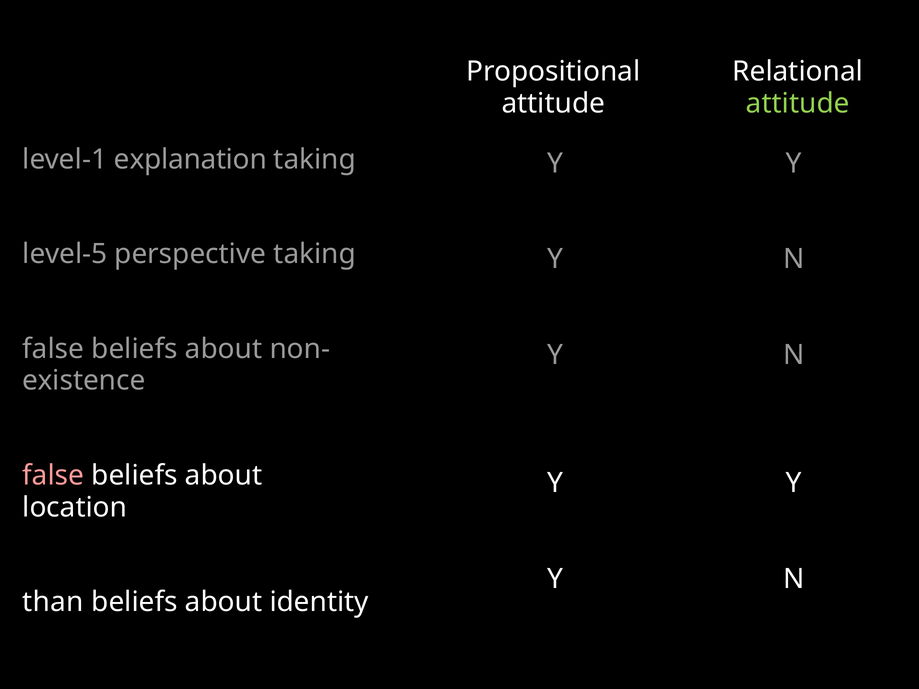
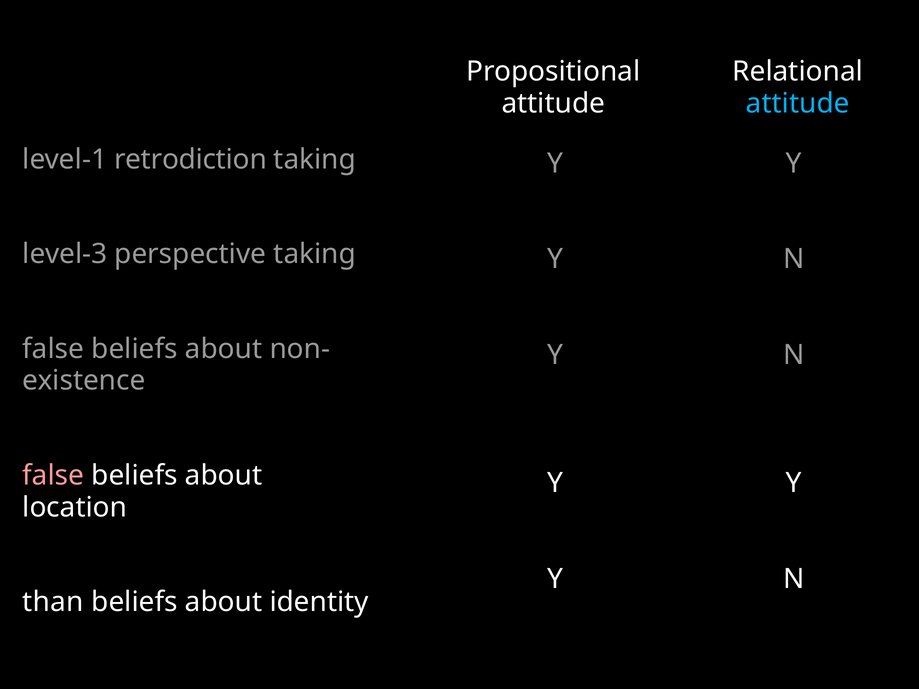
attitude colour: light green -> light blue (798, 103)
explanation: explanation -> retrodiction (190, 160)
level-5: level-5 -> level-3 (65, 254)
